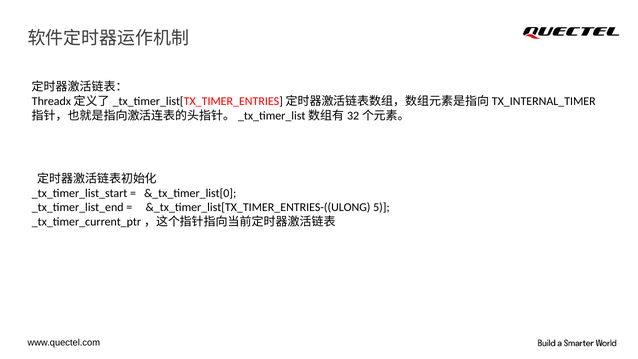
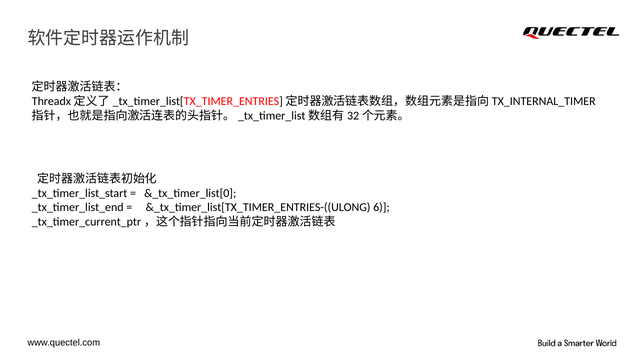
5: 5 -> 6 (381, 207)
